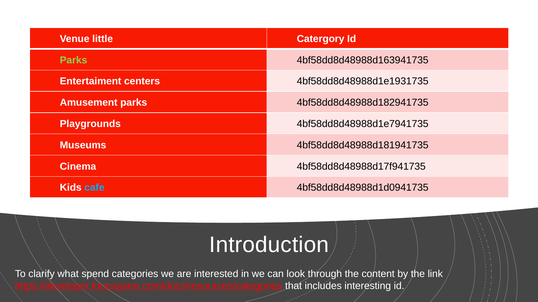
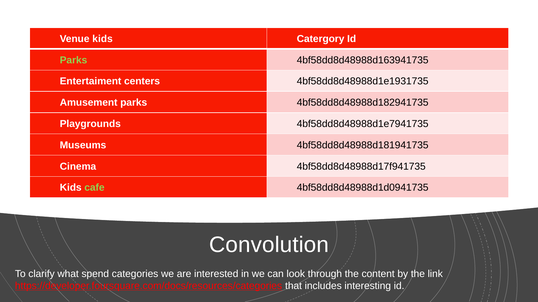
Venue little: little -> kids (103, 39)
cafe colour: light blue -> light green (94, 188)
Introduction: Introduction -> Convolution (269, 245)
